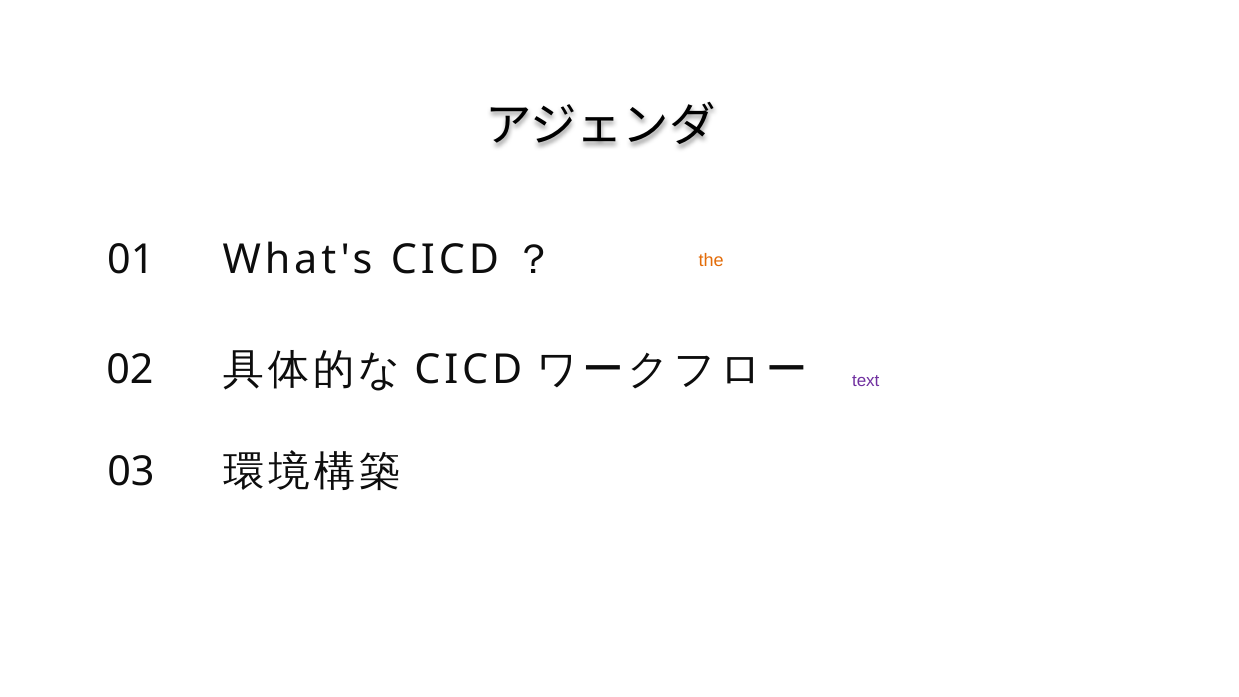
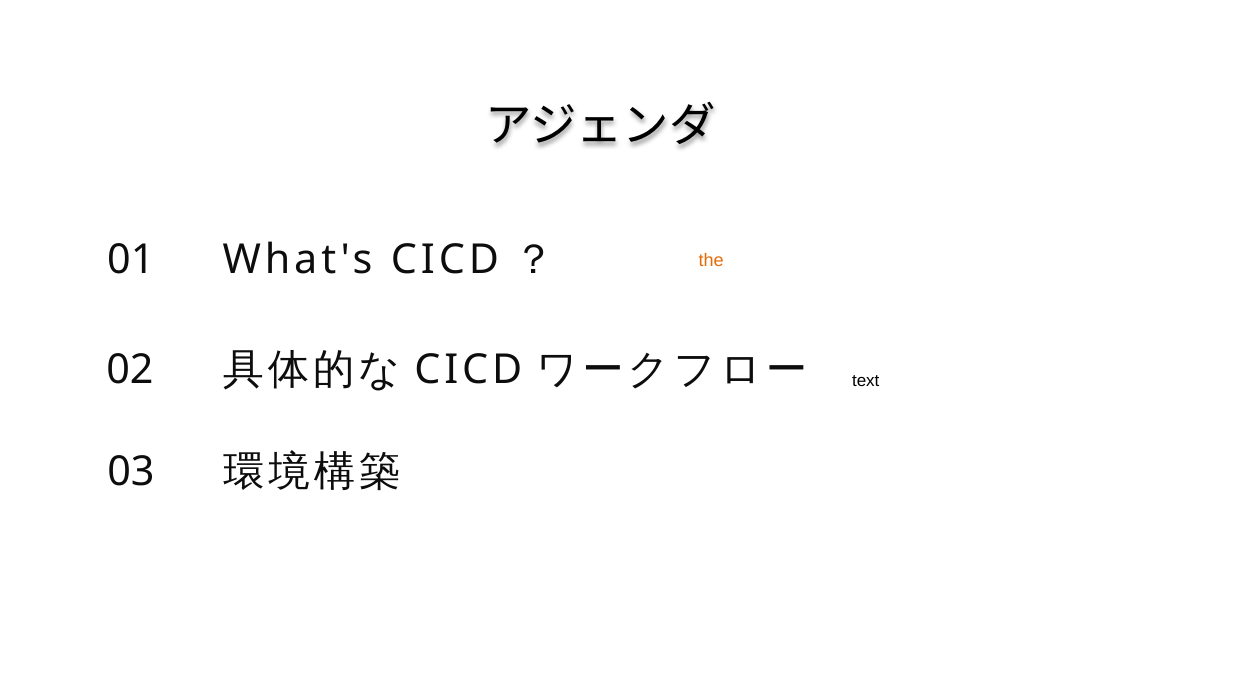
text colour: purple -> black (866, 381)
